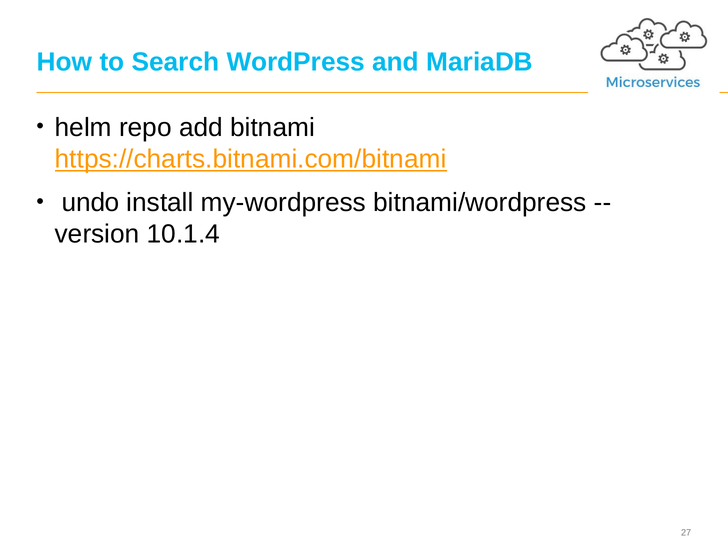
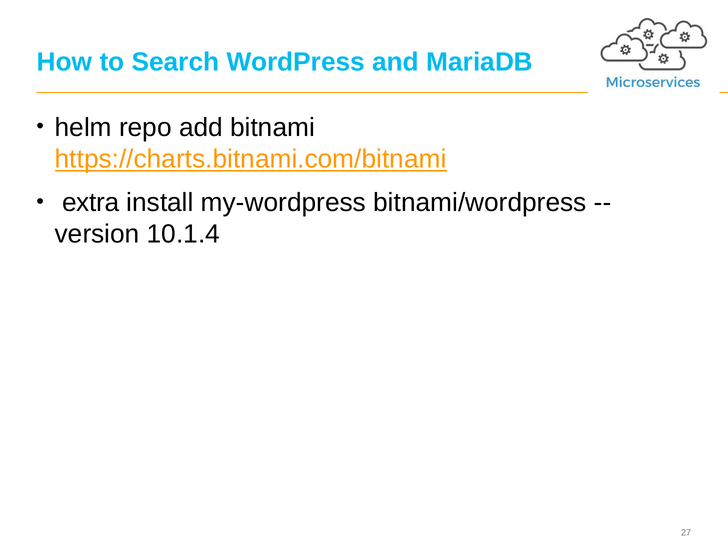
undo: undo -> extra (91, 203)
